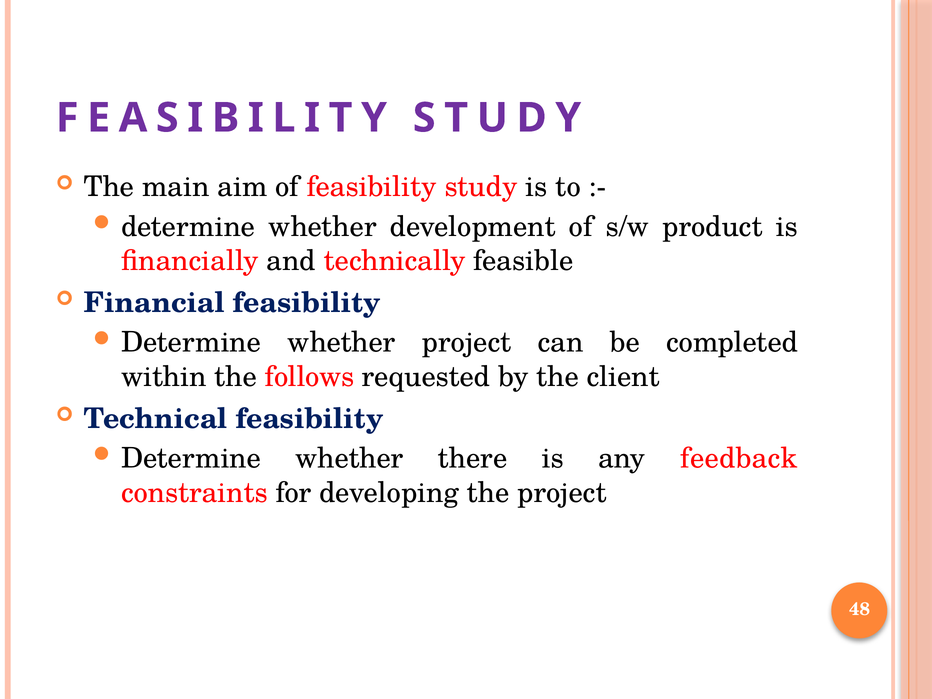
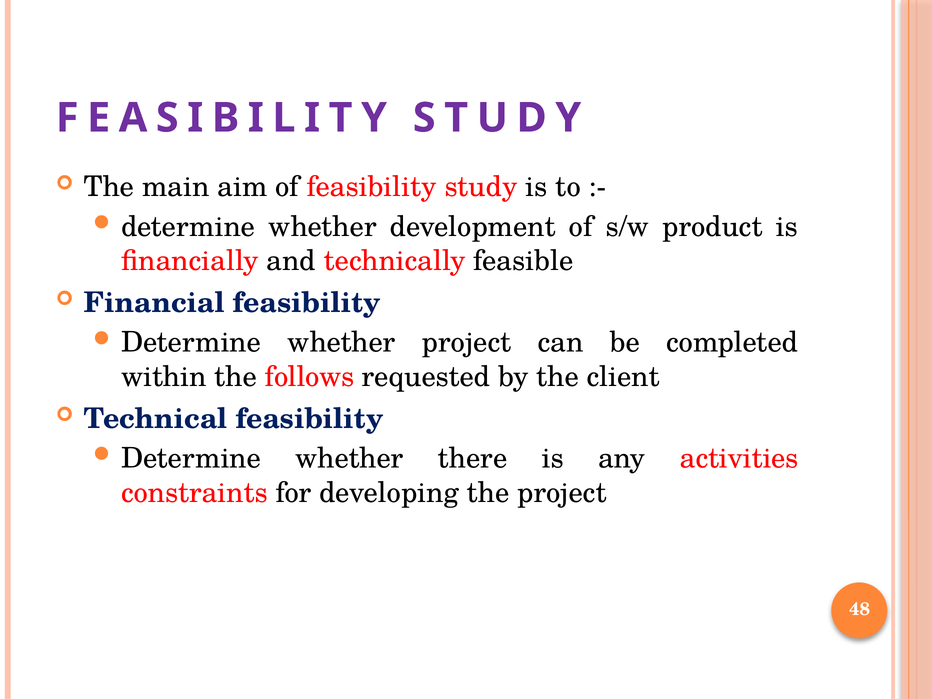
feedback: feedback -> activities (739, 459)
